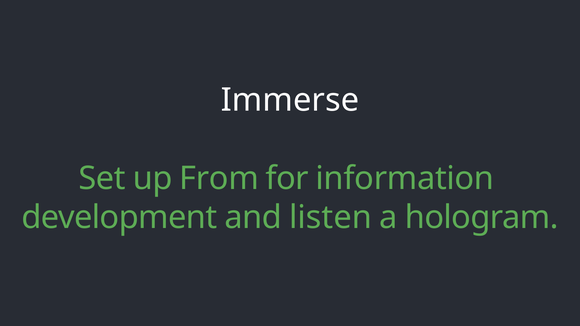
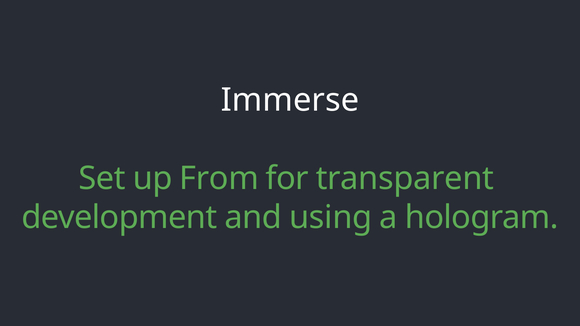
information: information -> transparent (405, 178)
listen: listen -> using (331, 218)
